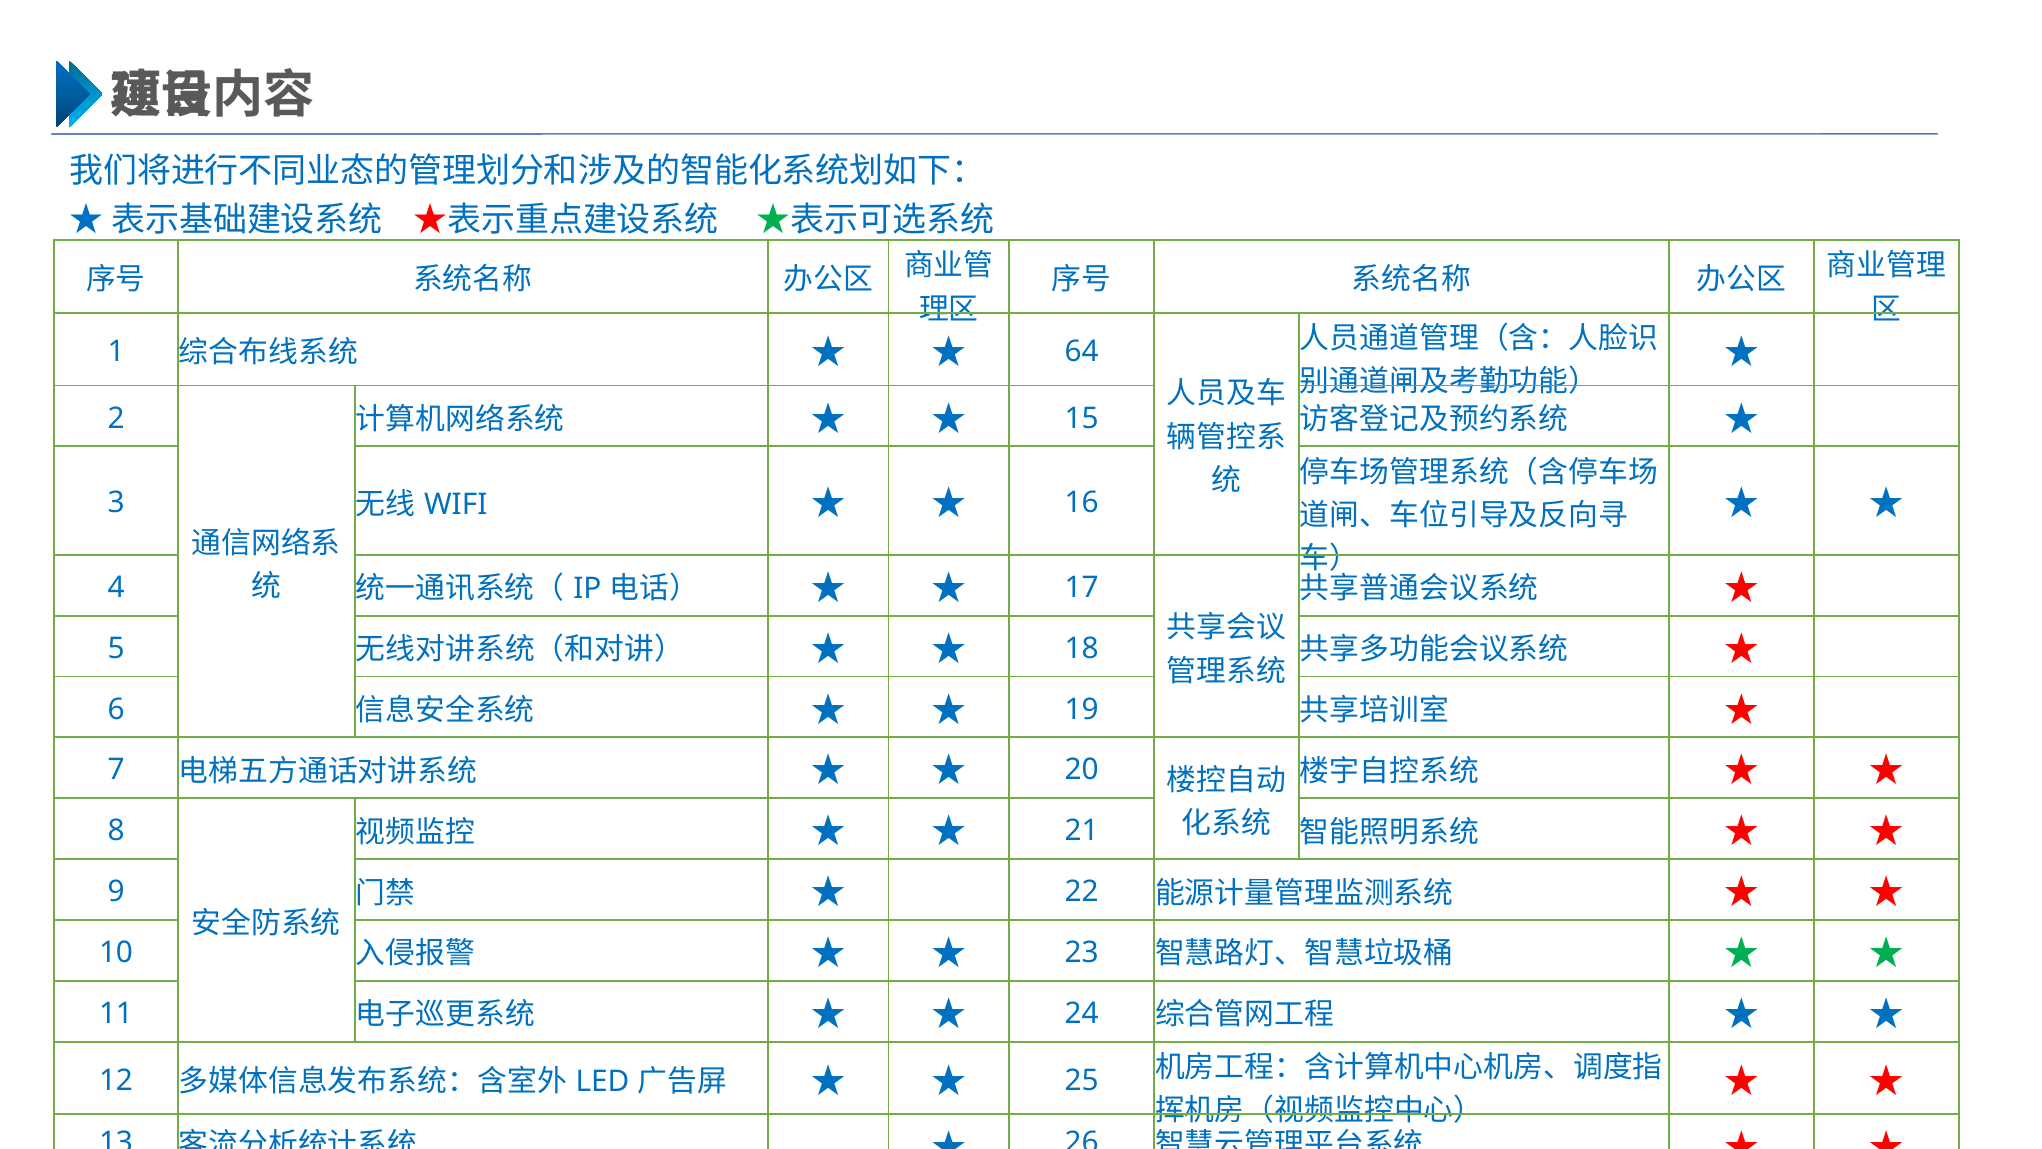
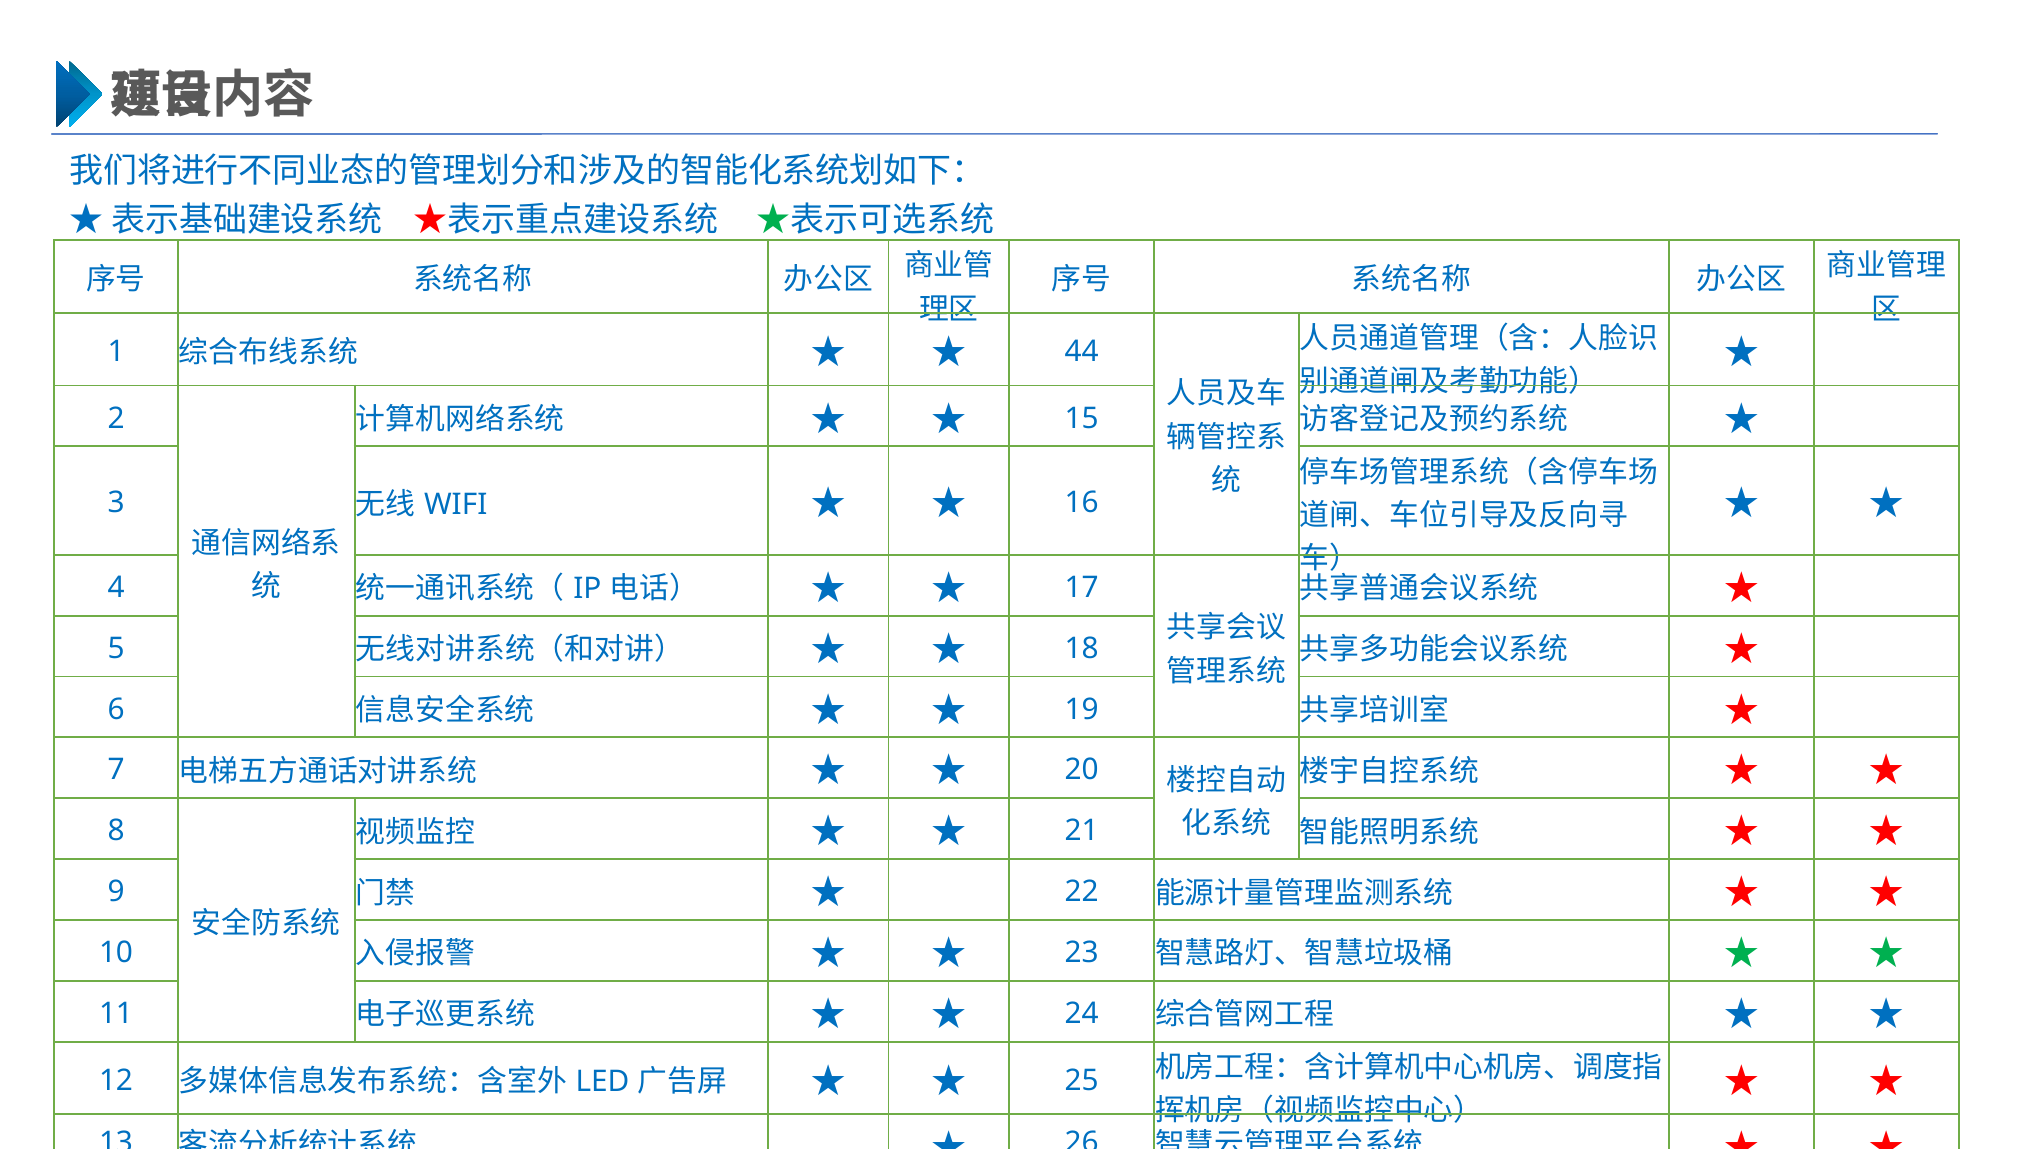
64: 64 -> 44 (1082, 351)
